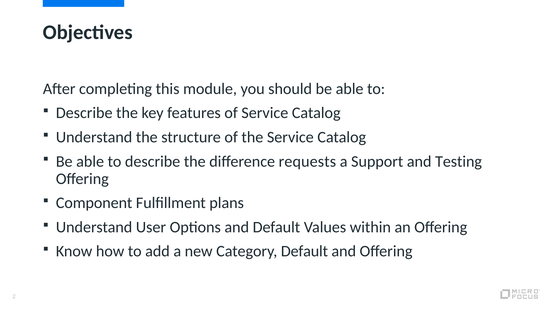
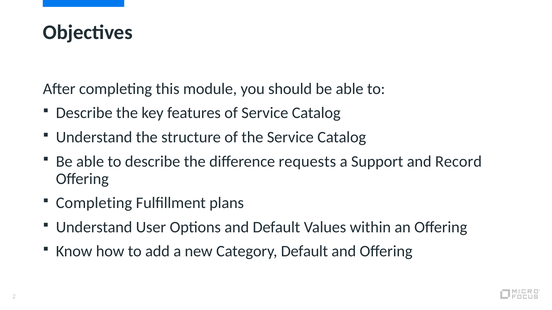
Testing: Testing -> Record (458, 162)
Component: Component -> Completing (94, 203)
